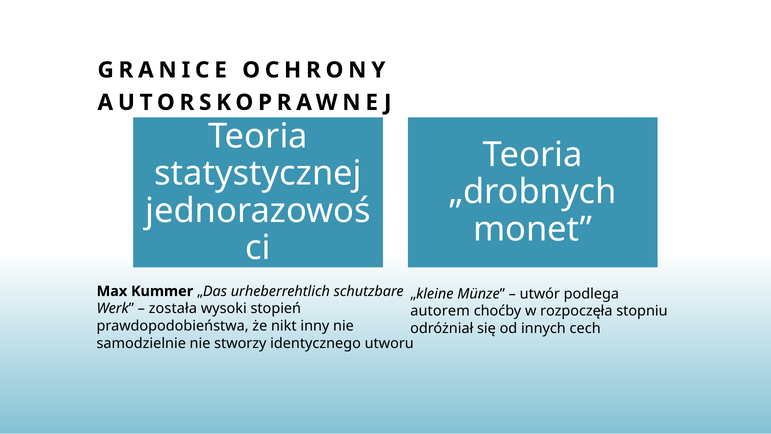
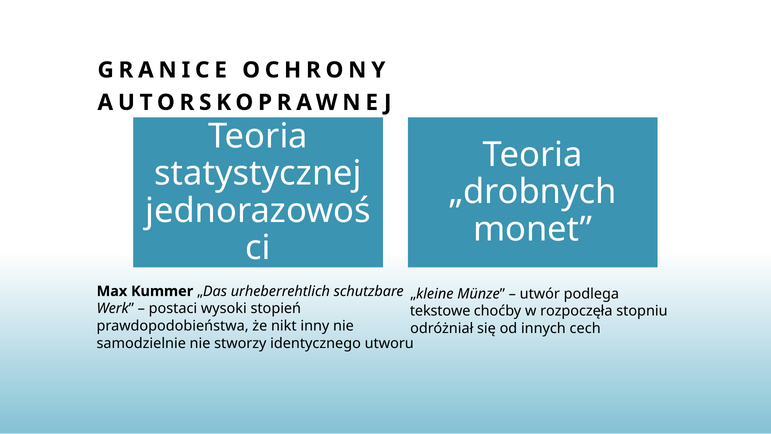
została: została -> postaci (173, 308)
autorem: autorem -> tekstowe (440, 311)
